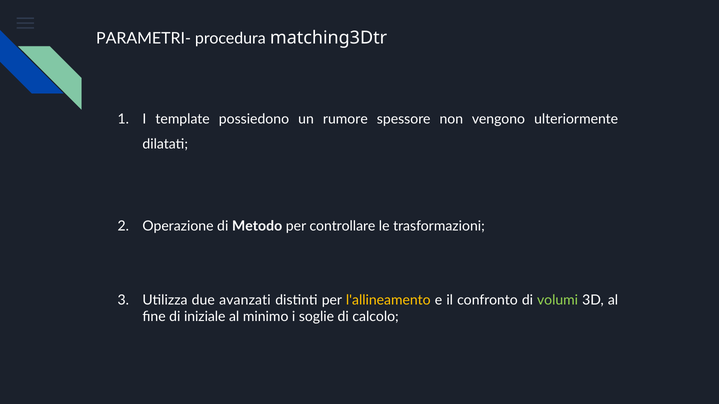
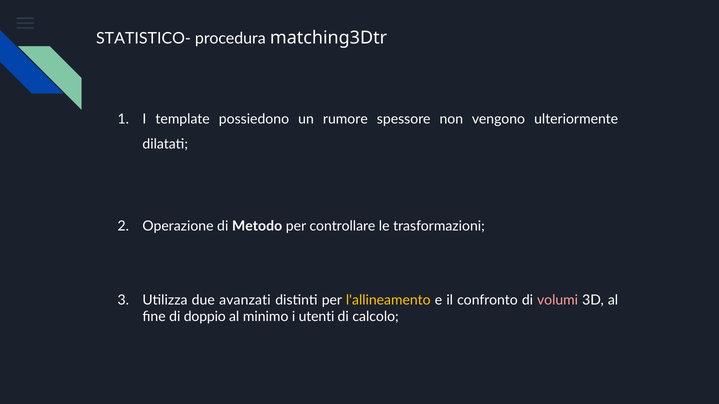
PARAMETRI-: PARAMETRI- -> STATISTICO- (143, 38)
volumi colour: light green -> pink (558, 300)
iniziale: iniziale -> doppio (205, 317)
soglie: soglie -> utenti (317, 317)
